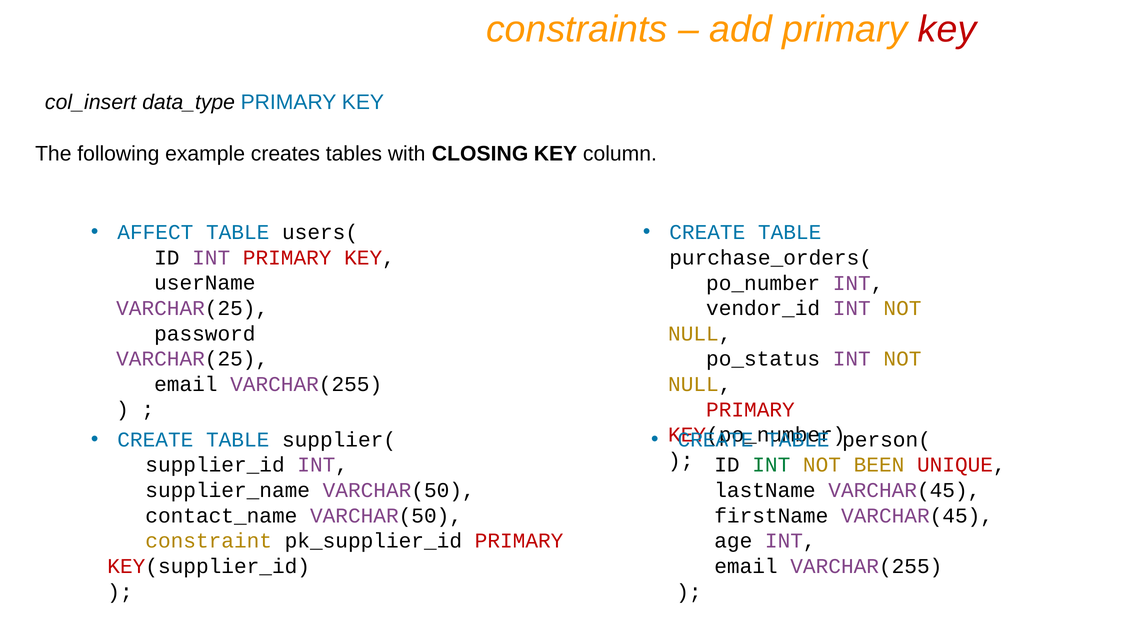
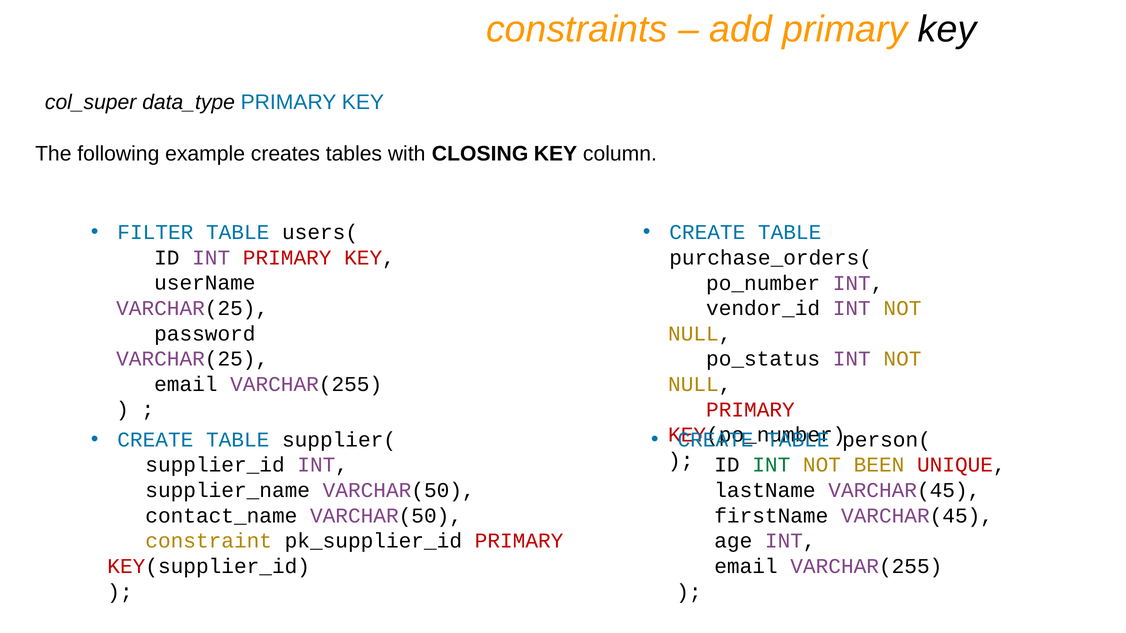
key colour: red -> black (947, 29)
col_insert: col_insert -> col_super (91, 102)
AFFECT: AFFECT -> FILTER (155, 232)
